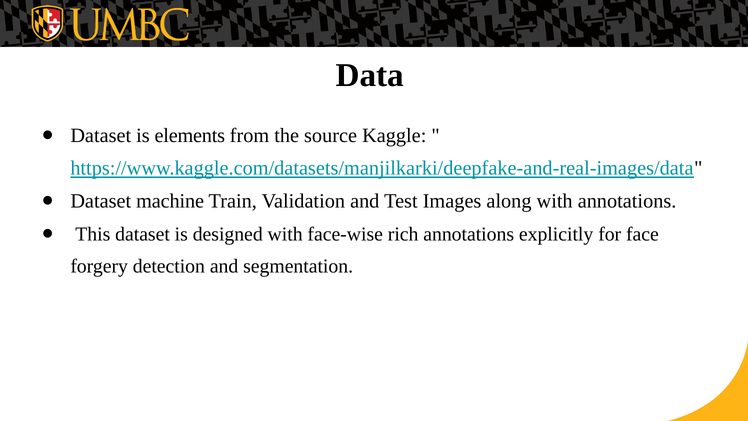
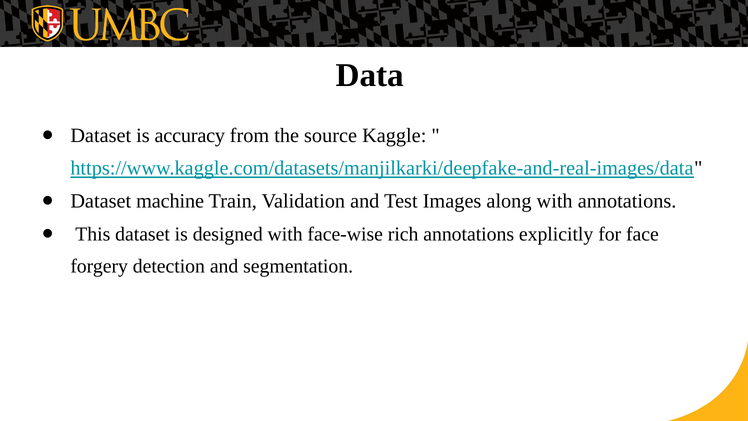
elements: elements -> accuracy (190, 135)
